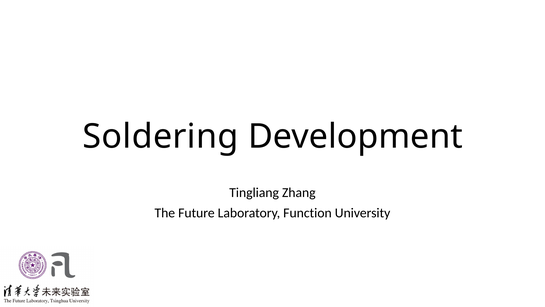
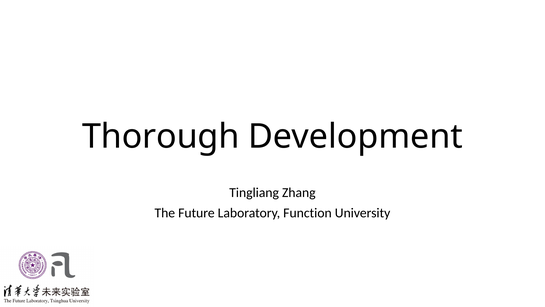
Soldering: Soldering -> Thorough (161, 136)
